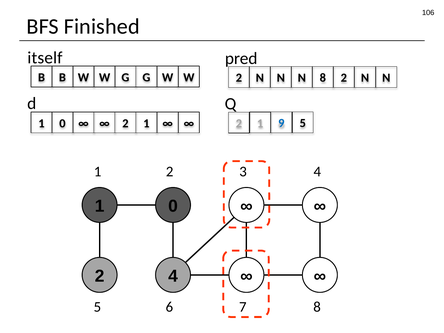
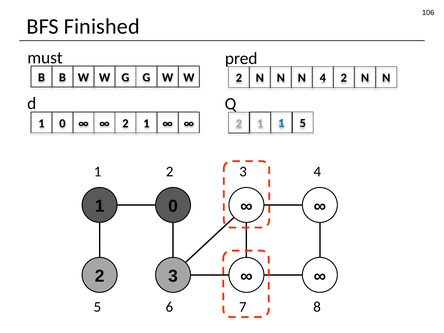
itself: itself -> must (45, 58)
N 8: 8 -> 4 (323, 78)
1 9: 9 -> 1 (281, 123)
2 4: 4 -> 3 (173, 276)
